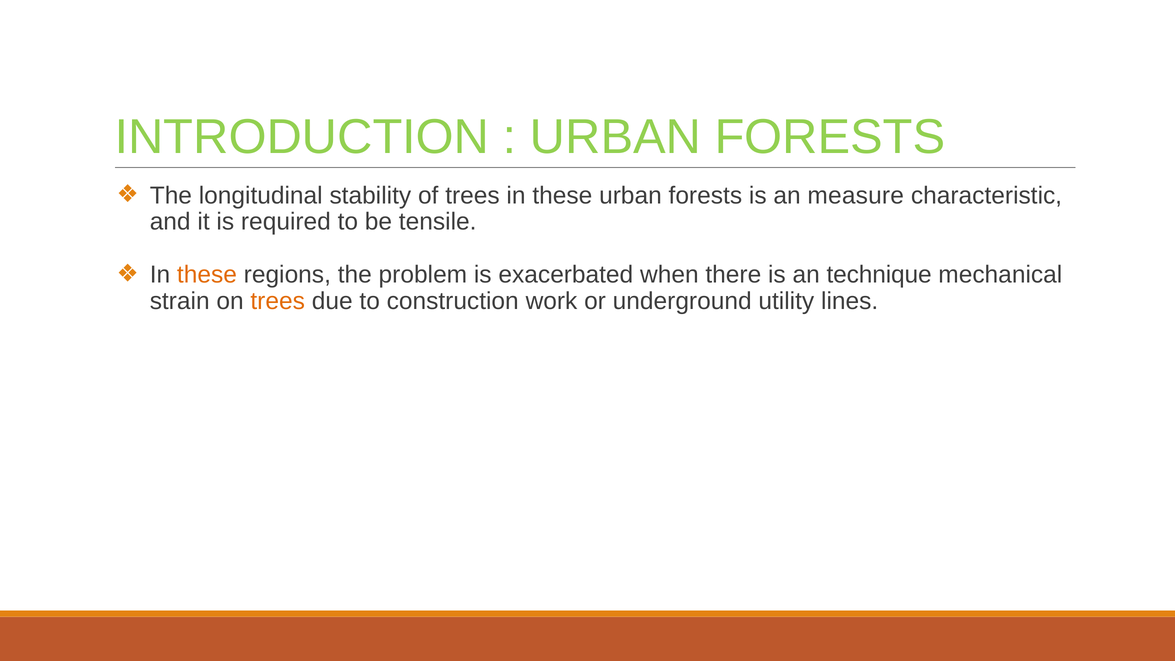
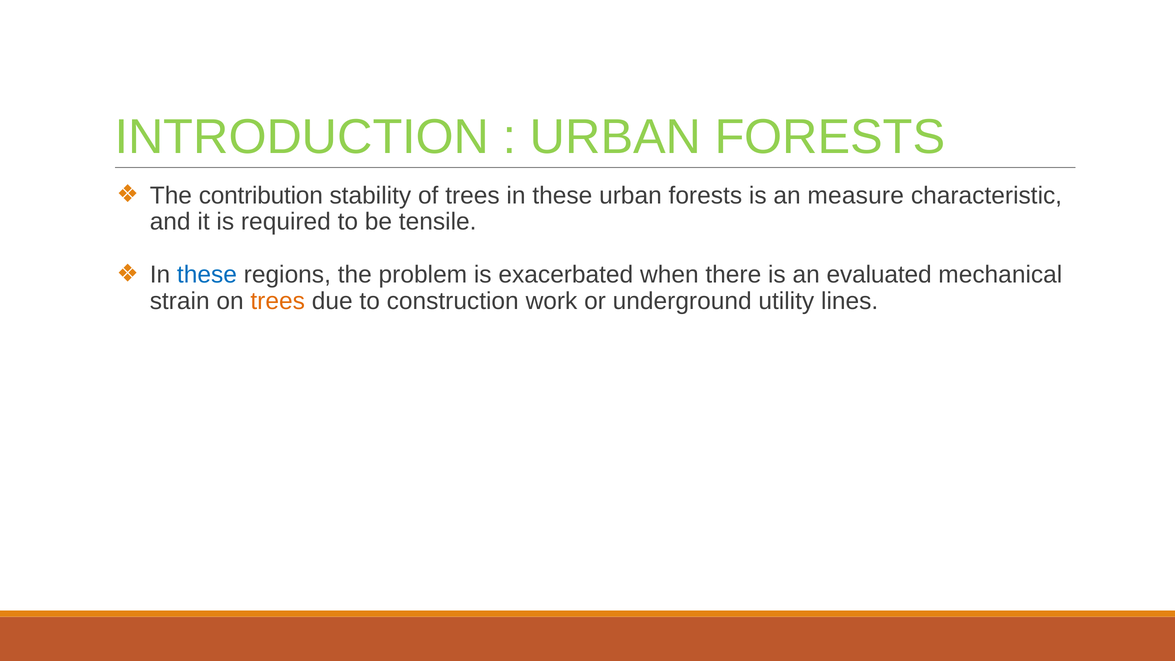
longitudinal: longitudinal -> contribution (261, 195)
these colour: orange -> blue (207, 275)
technique: technique -> evaluated (879, 275)
